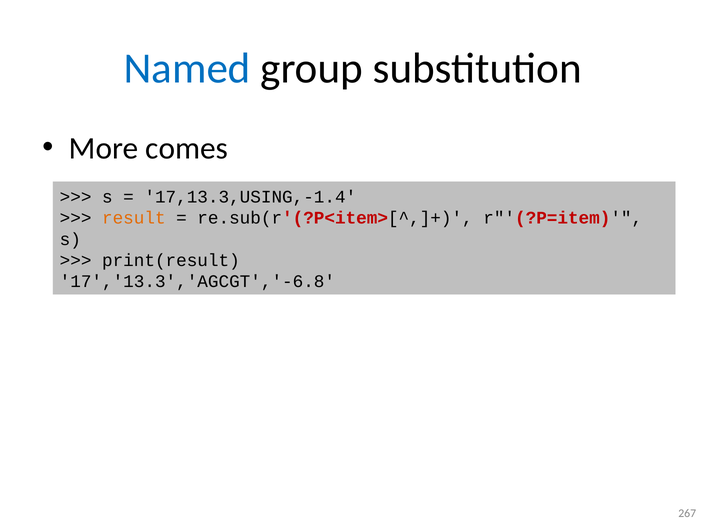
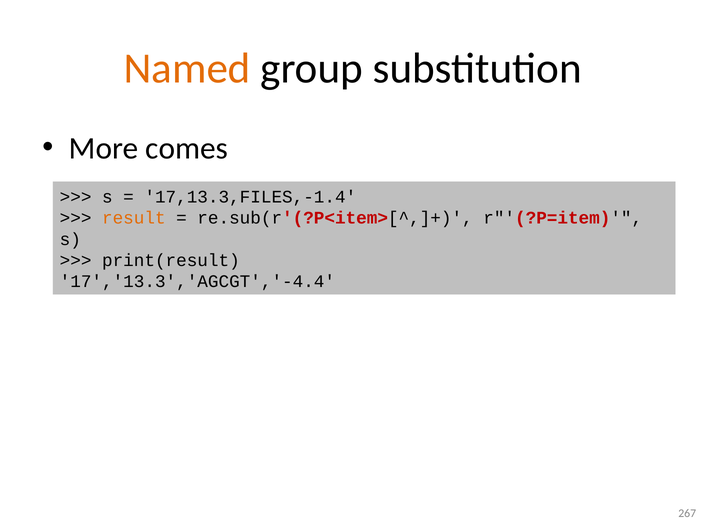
Named colour: blue -> orange (187, 68)
17,13.3,USING,-1.4: 17,13.3,USING,-1.4 -> 17,13.3,FILES,-1.4 (250, 197)
17','13.3','AGCGT','-6.8: 17','13.3','AGCGT','-6.8 -> 17','13.3','AGCGT','-4.4 (197, 281)
